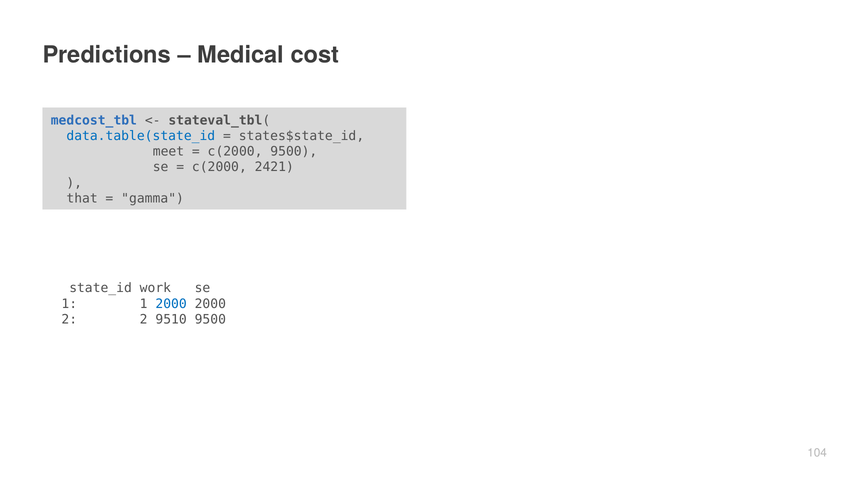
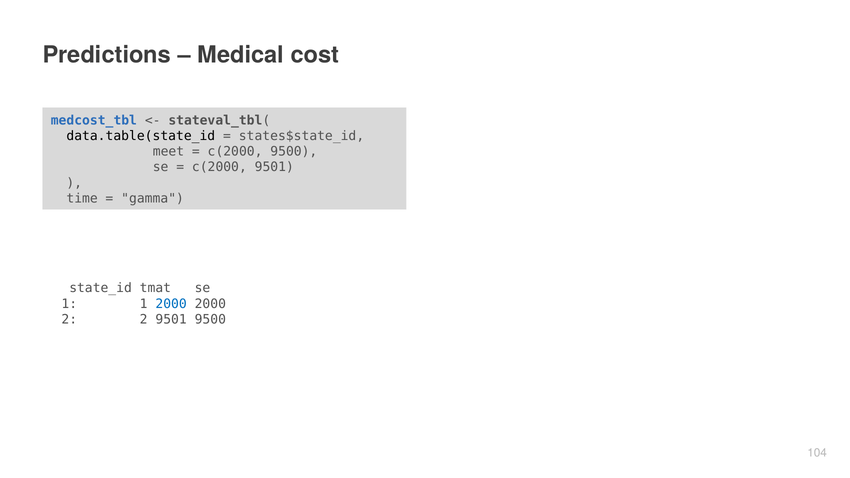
data.table(state_id colour: blue -> black (141, 136)
c(2000 2421: 2421 -> 9501 (274, 167)
that: that -> time (82, 198)
work: work -> tmat (155, 288)
2 9510: 9510 -> 9501 (171, 319)
